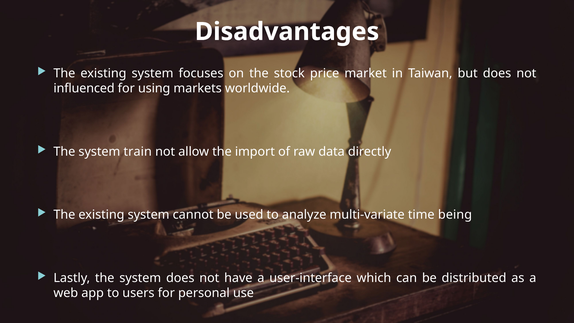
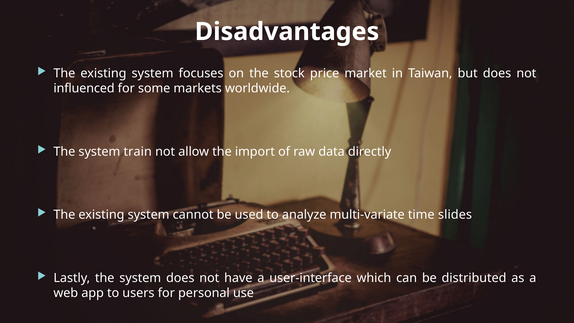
using: using -> some (154, 88)
being: being -> slides (455, 215)
